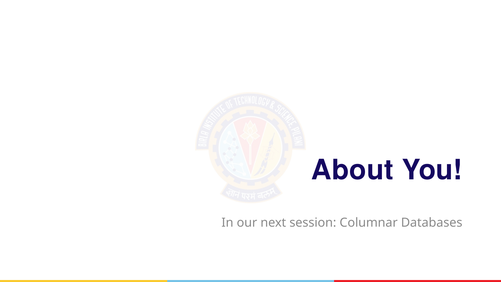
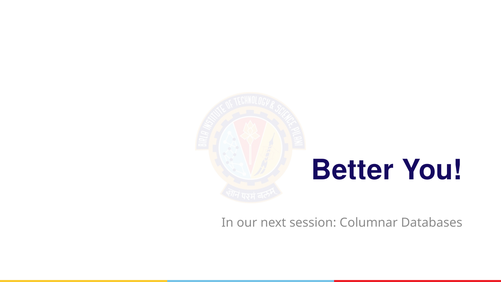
About: About -> Better (352, 170)
